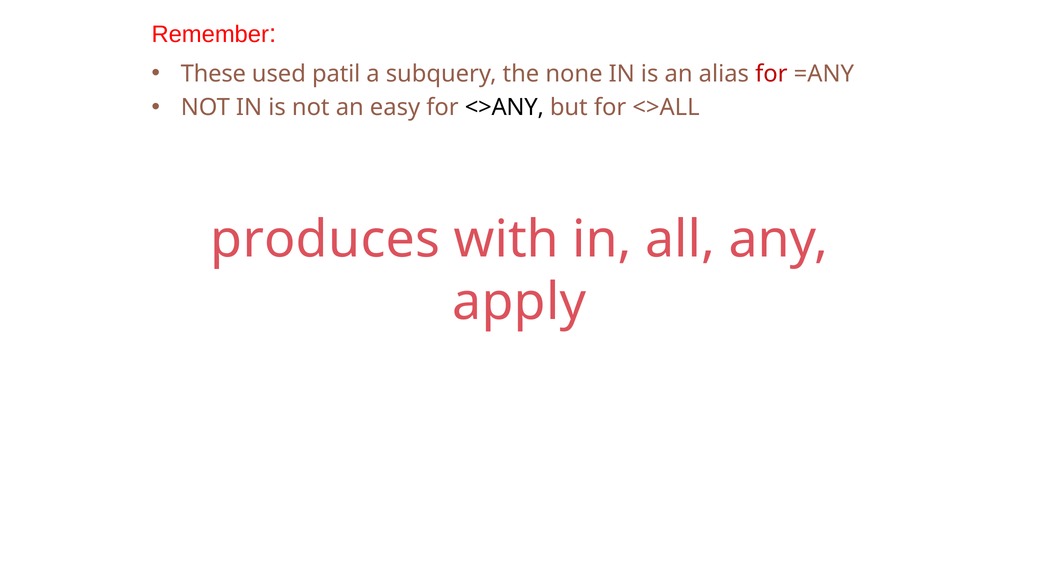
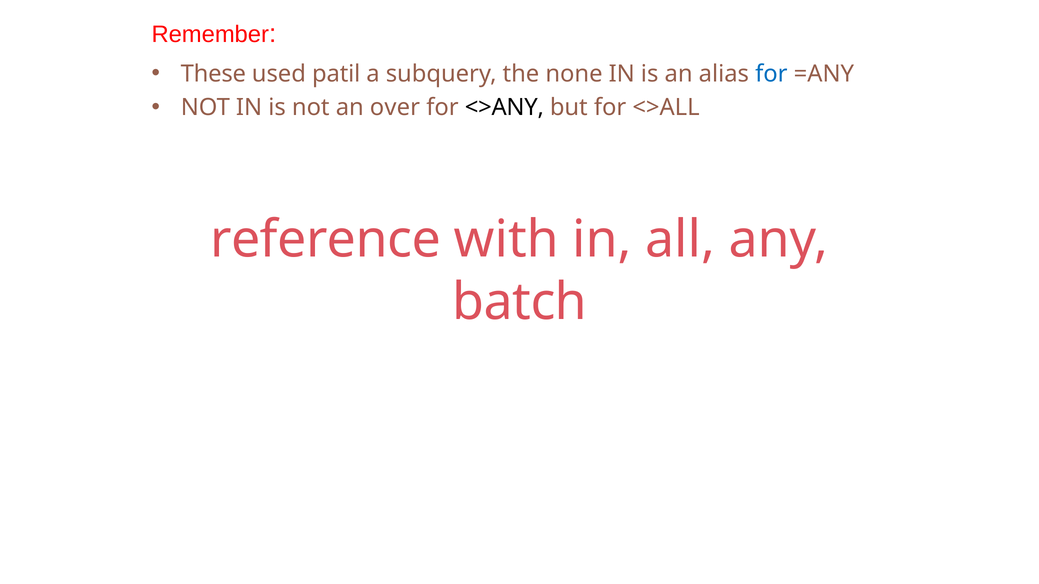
for colour: red -> blue (771, 74)
easy: easy -> over (395, 108)
produces: produces -> reference (326, 240)
apply: apply -> batch (520, 302)
